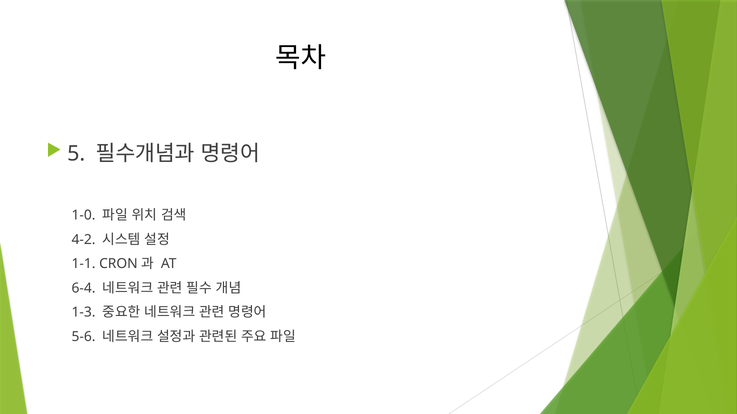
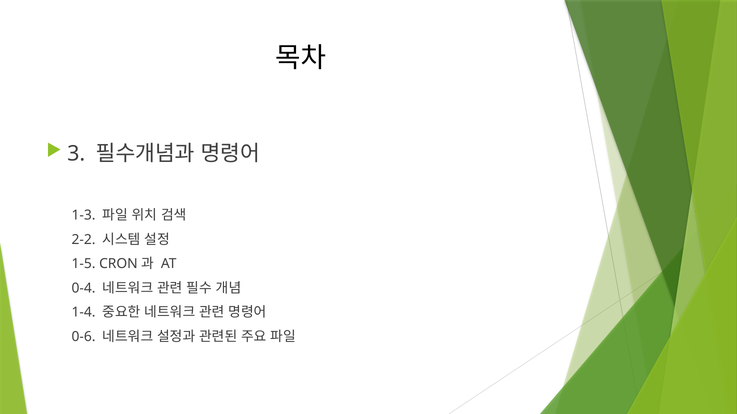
5: 5 -> 3 (76, 154)
1-0: 1-0 -> 1-3 (84, 216)
4-2: 4-2 -> 2-2 (84, 240)
1-1: 1-1 -> 1-5 (84, 264)
6-4: 6-4 -> 0-4 (84, 288)
1-3: 1-3 -> 1-4 (84, 313)
5-6: 5-6 -> 0-6 (84, 337)
